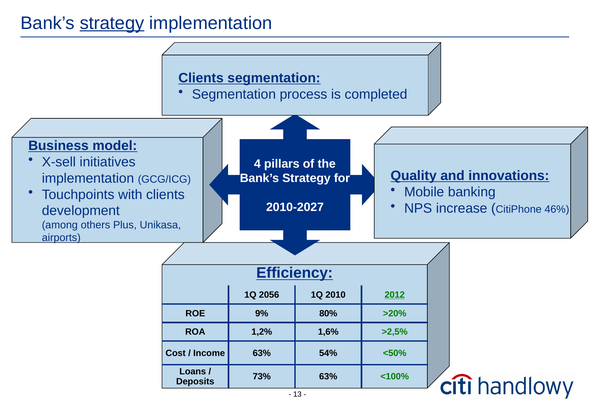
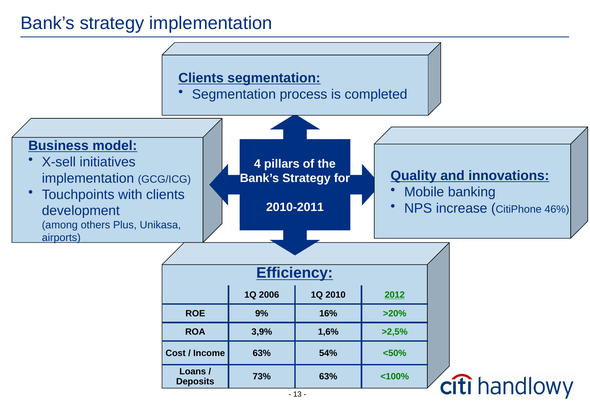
strategy underline: present -> none (112, 23)
2010-2027: 2010-2027 -> 2010-2011 (295, 208)
2056: 2056 -> 2006 (269, 295)
80%: 80% -> 16% (328, 314)
1,2%: 1,2% -> 3,9% (262, 332)
